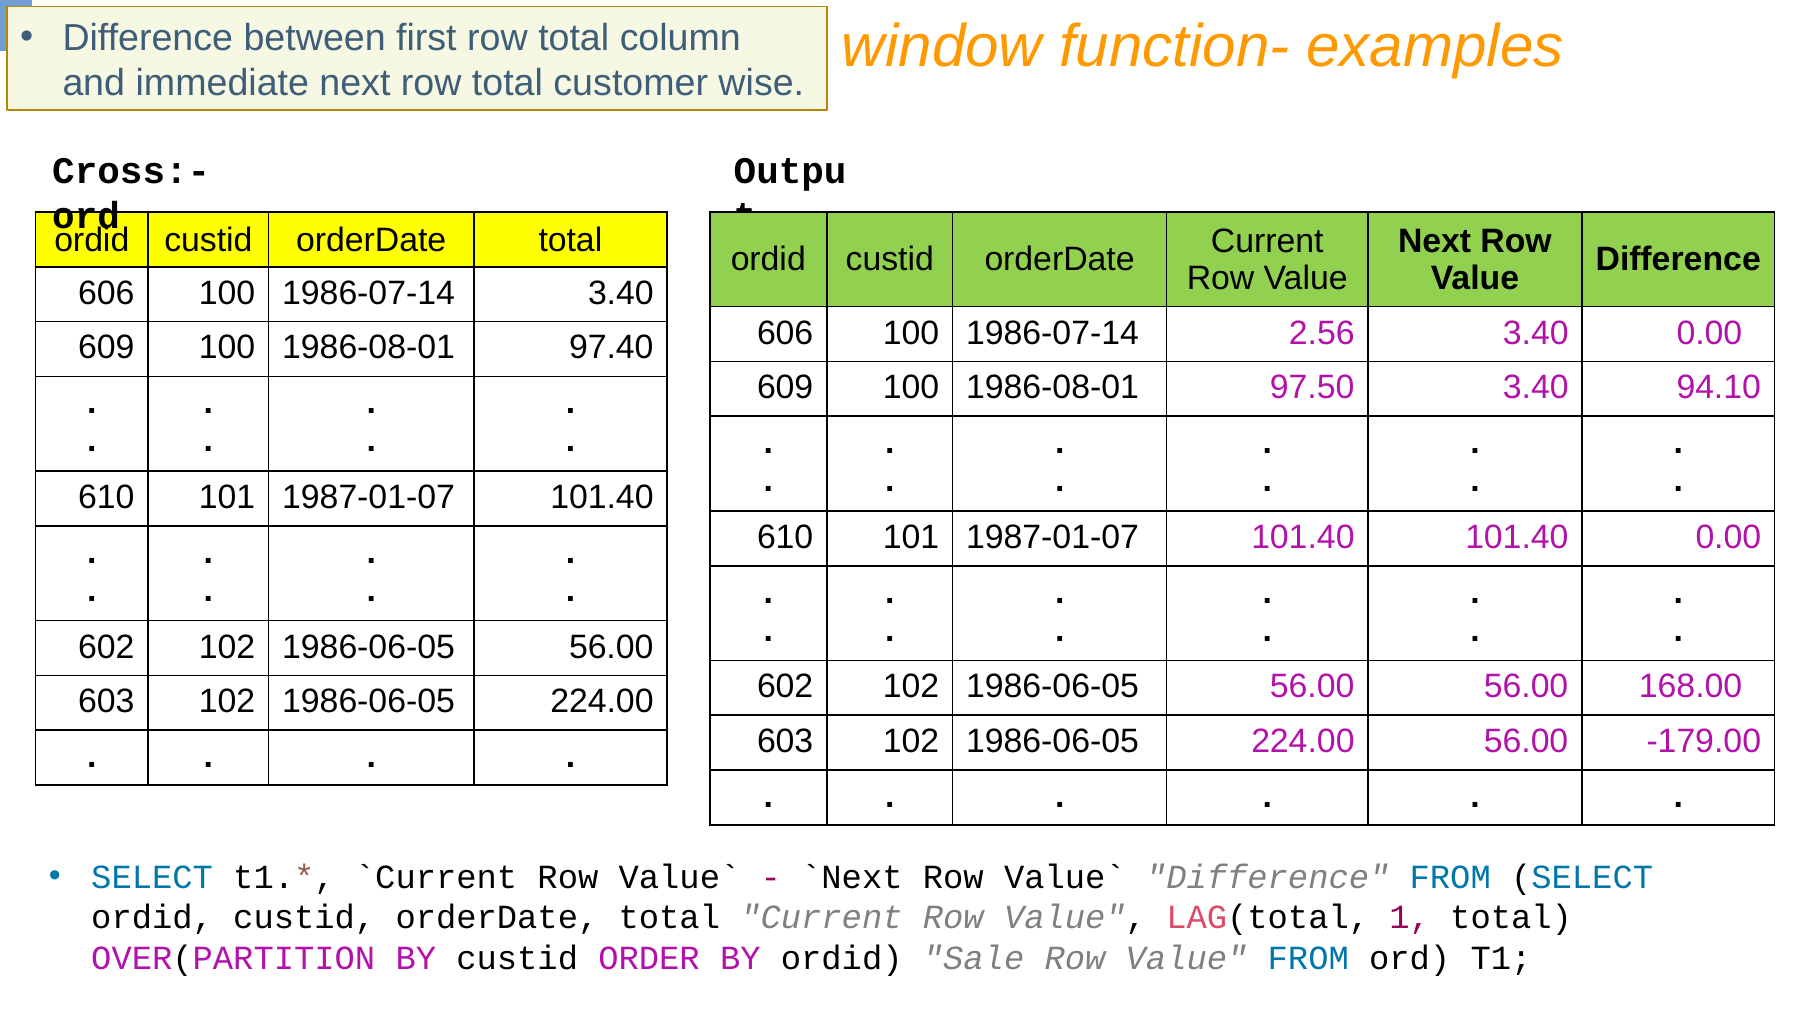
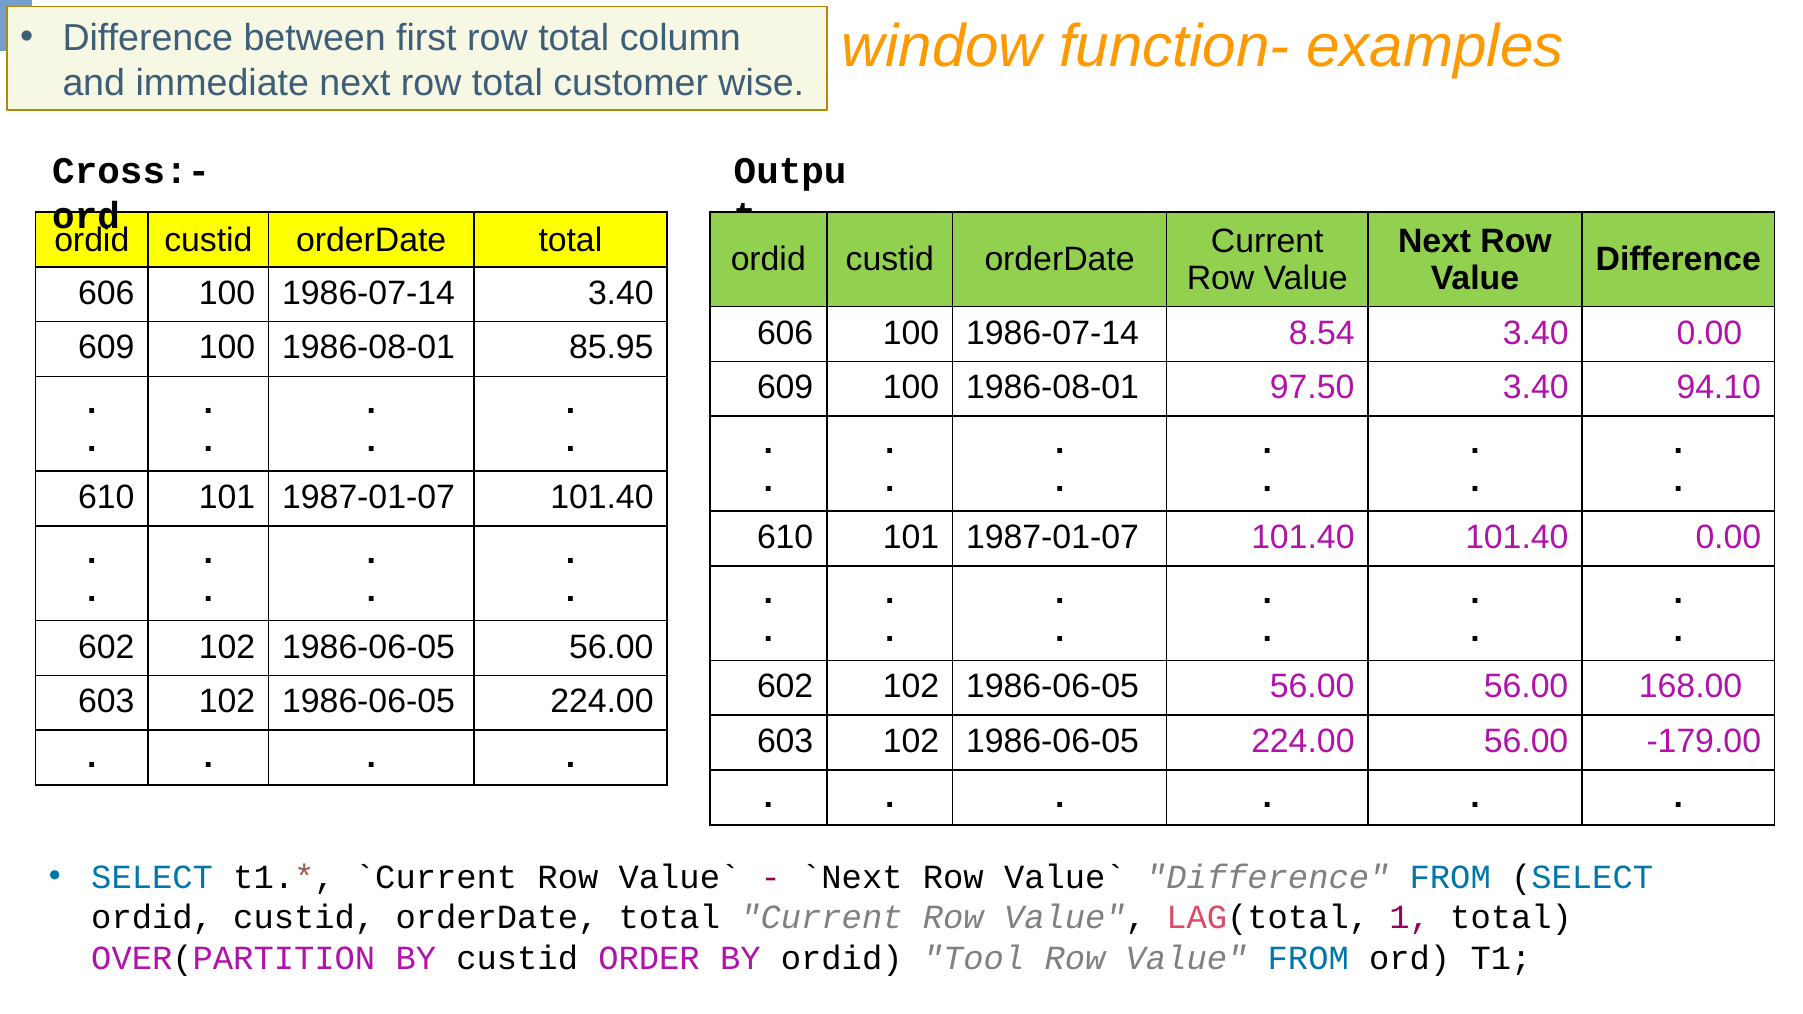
2.56: 2.56 -> 8.54 (1322, 333)
97.40: 97.40 -> 85.95 (611, 348)
Sale: Sale -> Tool (974, 959)
